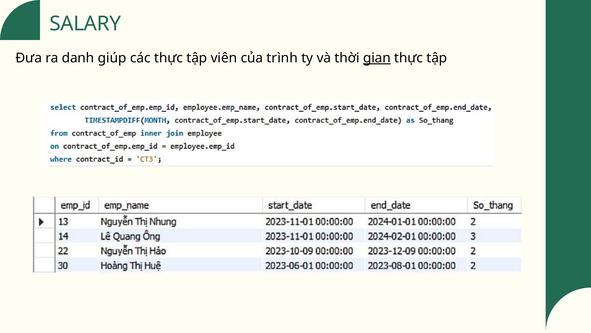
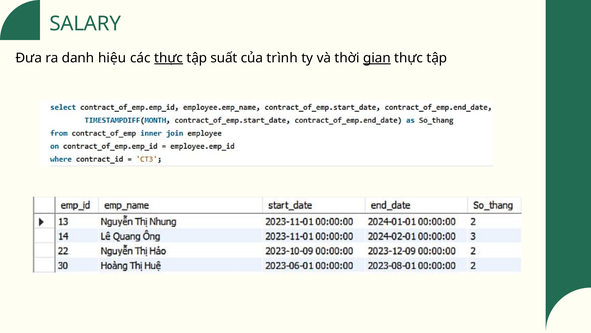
giúp: giúp -> hiệu (112, 58)
thực underline: none -> present (169, 58)
viên: viên -> suất (224, 58)
